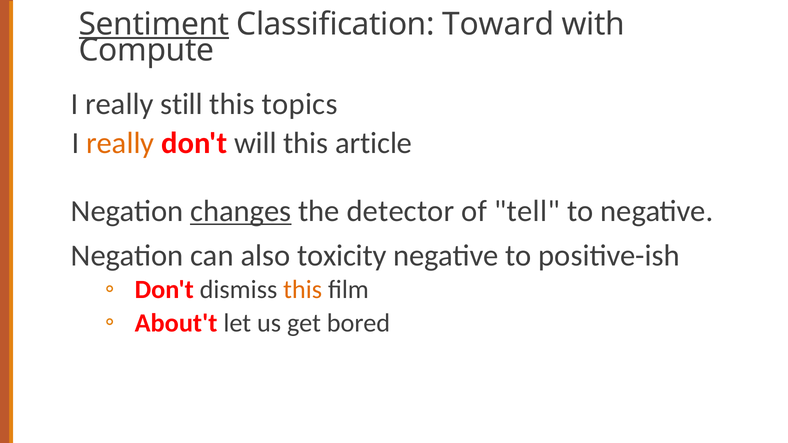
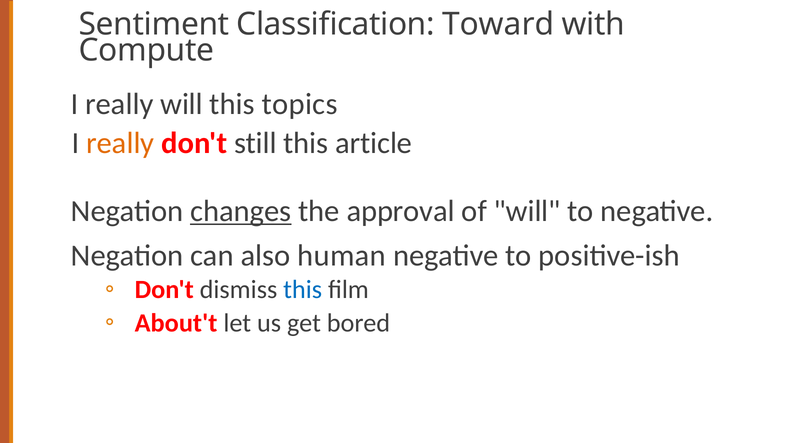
Sentiment underline: present -> none (154, 24)
really still: still -> will (182, 104)
will: will -> still (255, 143)
detector: detector -> approval (401, 211)
of tell: tell -> will (527, 211)
toxicity: toxicity -> human (342, 256)
this colour: orange -> blue (303, 290)
